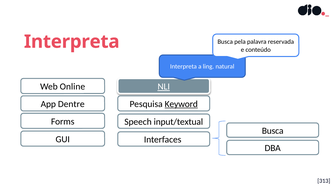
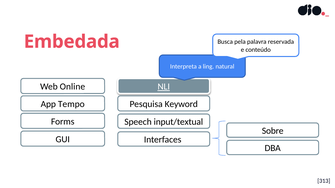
Interpreta: Interpreta -> Embedada (72, 42)
Dentre: Dentre -> Tempo (71, 104)
Keyword underline: present -> none (181, 104)
Busca: Busca -> Sobre (273, 131)
